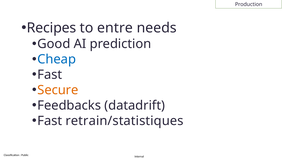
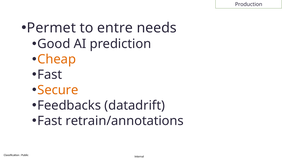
Recipes: Recipes -> Permet (51, 28)
Cheap colour: blue -> orange (57, 59)
retrain/statistiques: retrain/statistiques -> retrain/annotations (125, 121)
